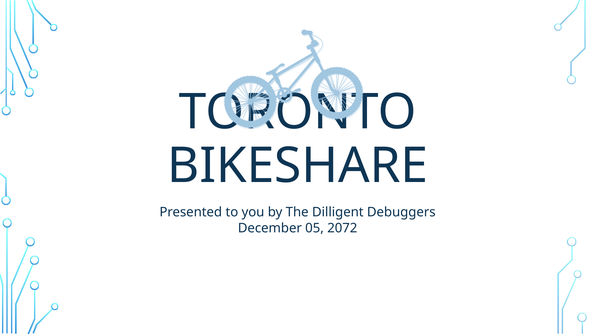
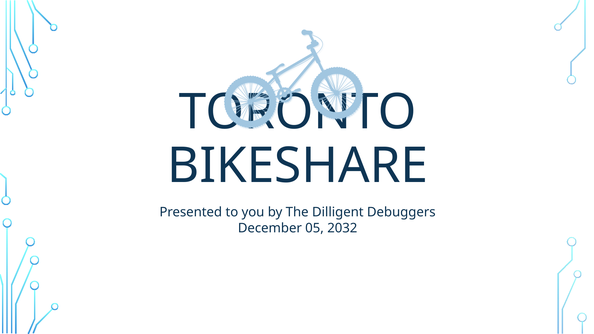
2072: 2072 -> 2032 (342, 228)
